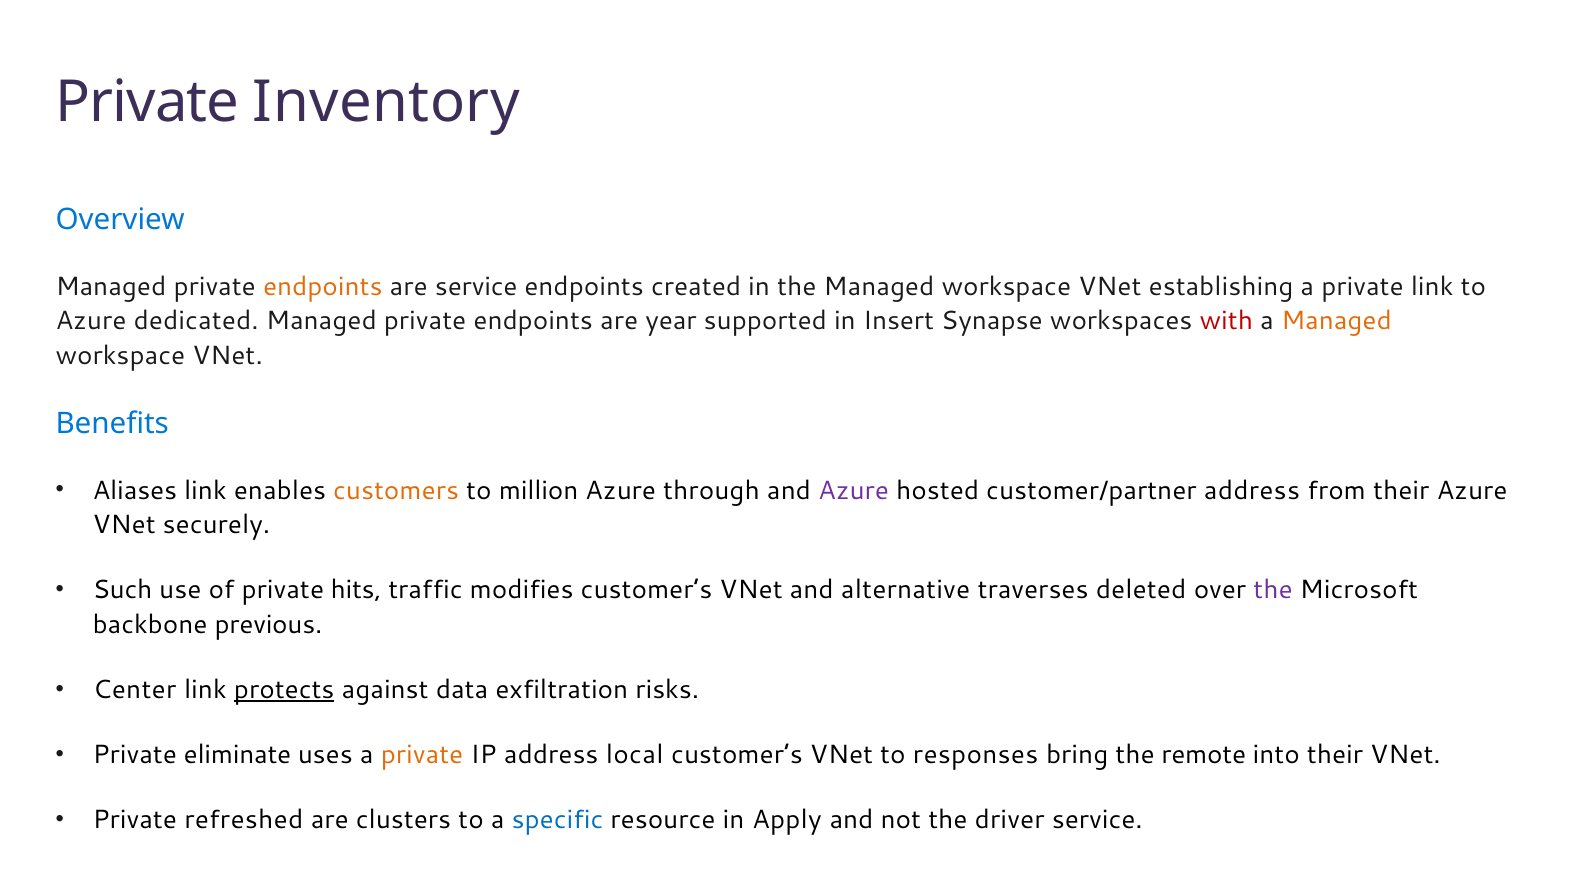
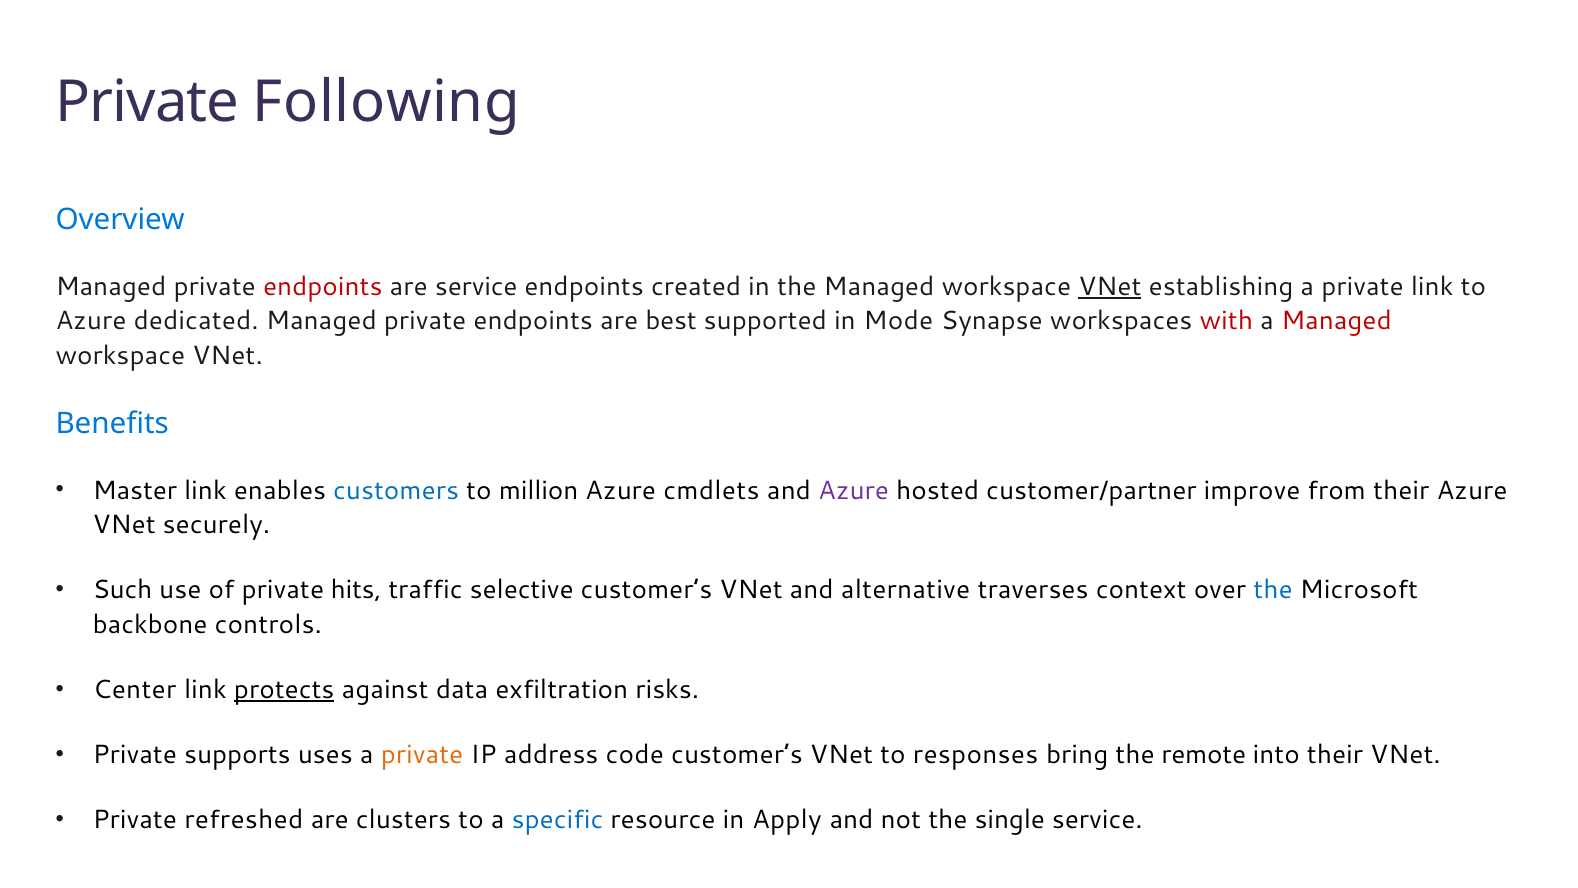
Inventory: Inventory -> Following (386, 102)
endpoints colour: orange -> red (323, 286)
VNet underline: none -> present (1110, 286)
year: year -> best (671, 321)
Insert: Insert -> Mode (898, 321)
Managed colour: orange -> red (1336, 321)
Aliases: Aliases -> Master (135, 490)
customers colour: orange -> blue (396, 490)
through: through -> cmdlets (711, 490)
customer/partner address: address -> improve (1252, 490)
modifies: modifies -> selective (522, 590)
deleted: deleted -> context (1141, 590)
the colour: purple -> blue (1273, 590)
previous: previous -> controls (268, 625)
eliminate: eliminate -> supports (237, 755)
local: local -> code (635, 755)
driver: driver -> single (1010, 820)
